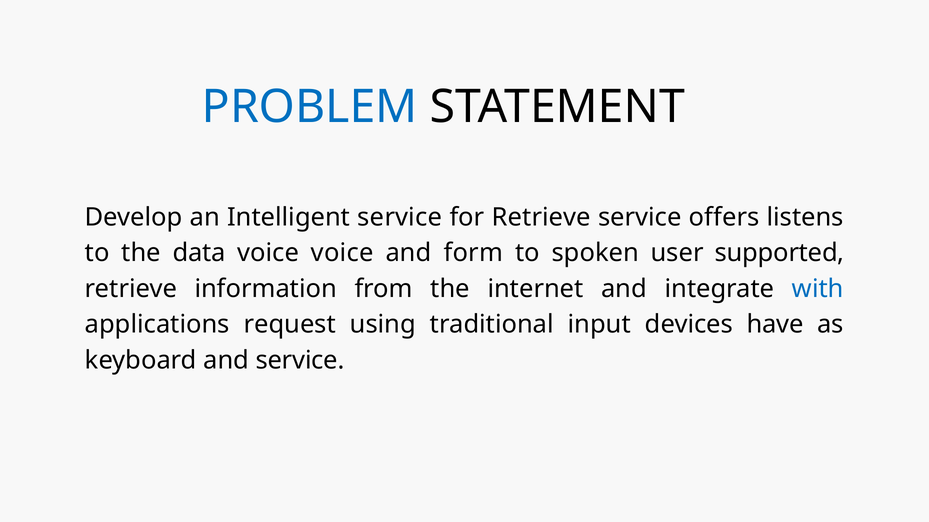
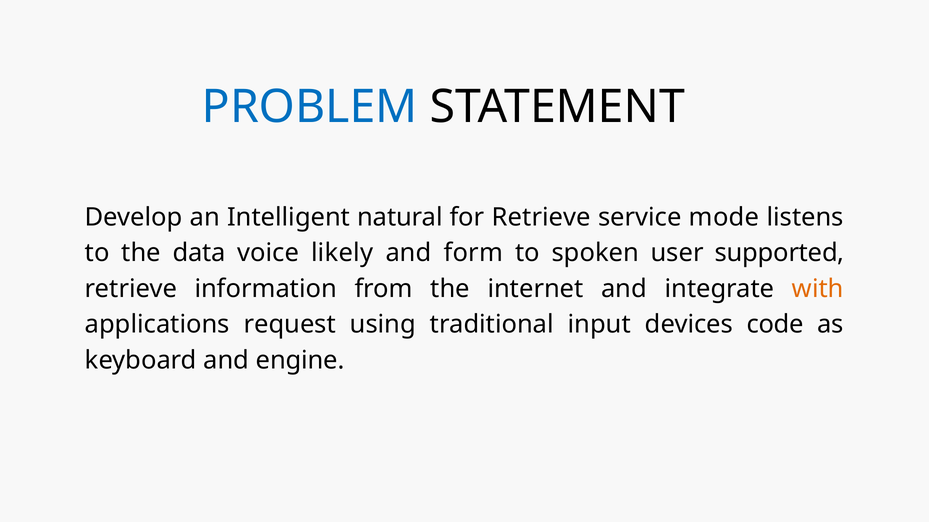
Intelligent service: service -> natural (400, 217)
offers: offers -> mode (724, 217)
voice voice: voice -> likely (342, 253)
with colour: blue -> orange (818, 289)
have: have -> code (775, 325)
and service: service -> engine (300, 361)
